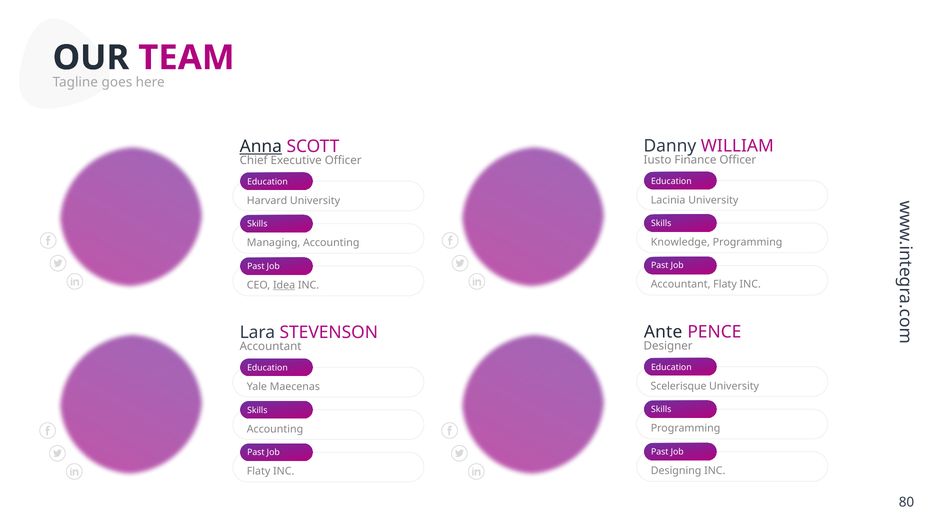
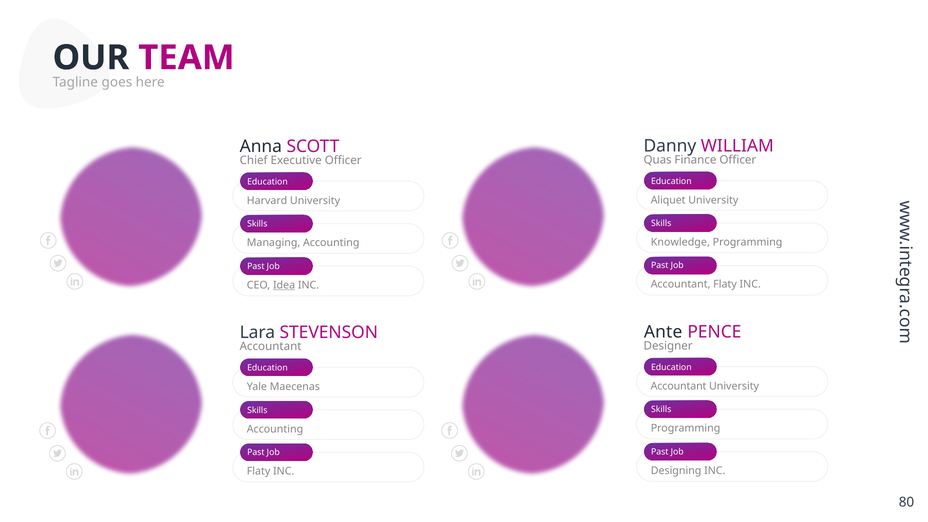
Anna underline: present -> none (261, 146)
Iusto: Iusto -> Quas (658, 160)
Lacinia: Lacinia -> Aliquet (668, 200)
Scelerisque: Scelerisque -> Accountant (679, 386)
